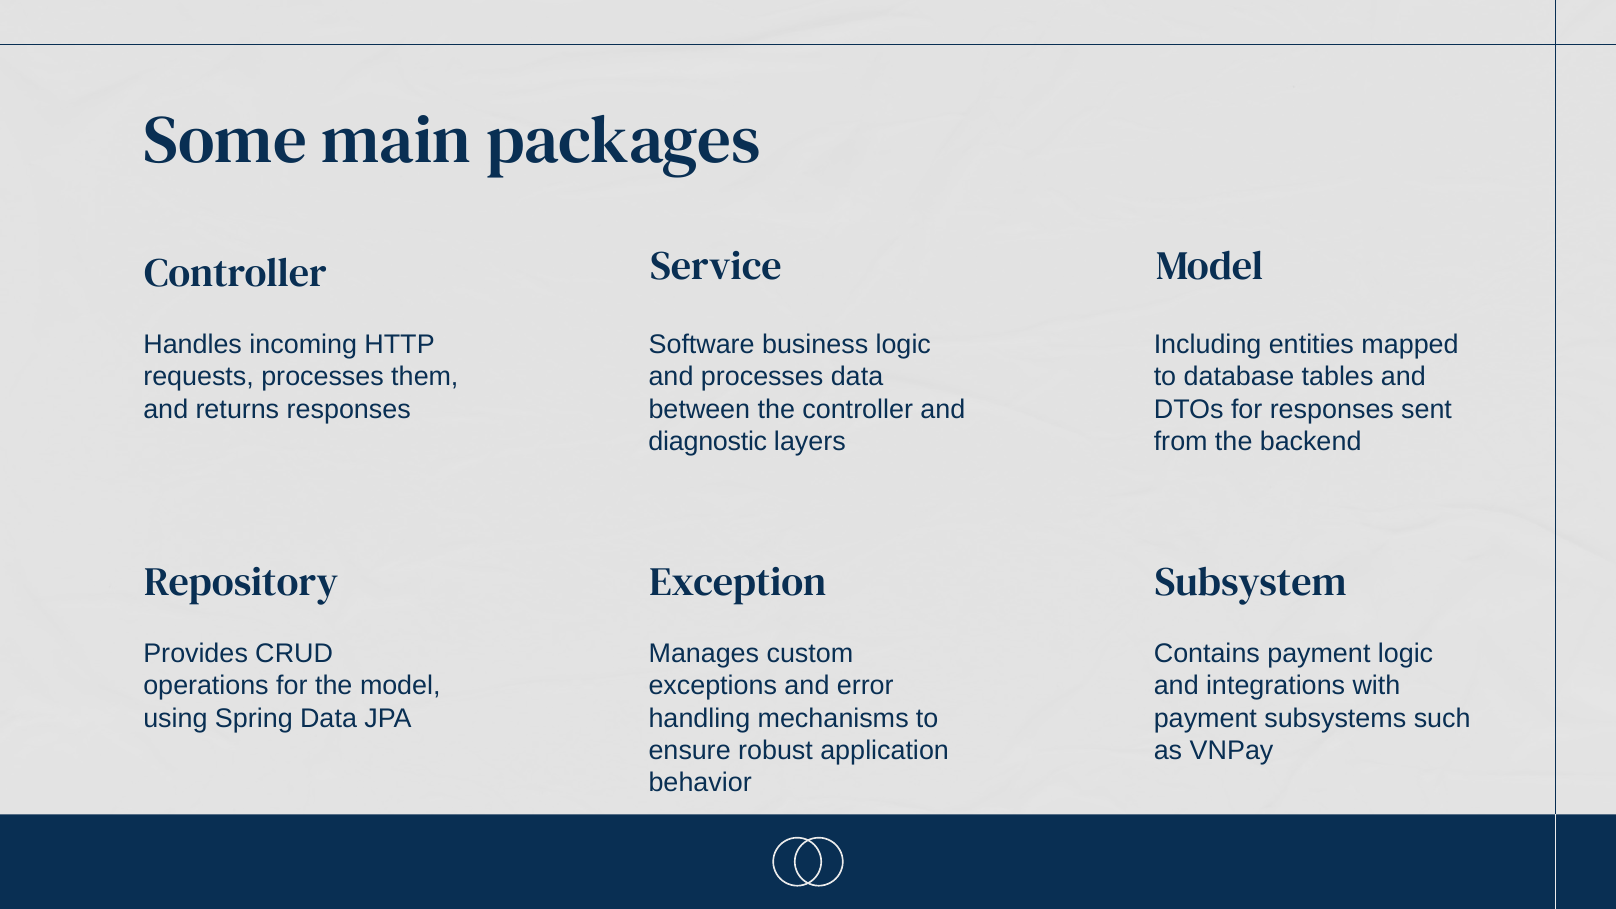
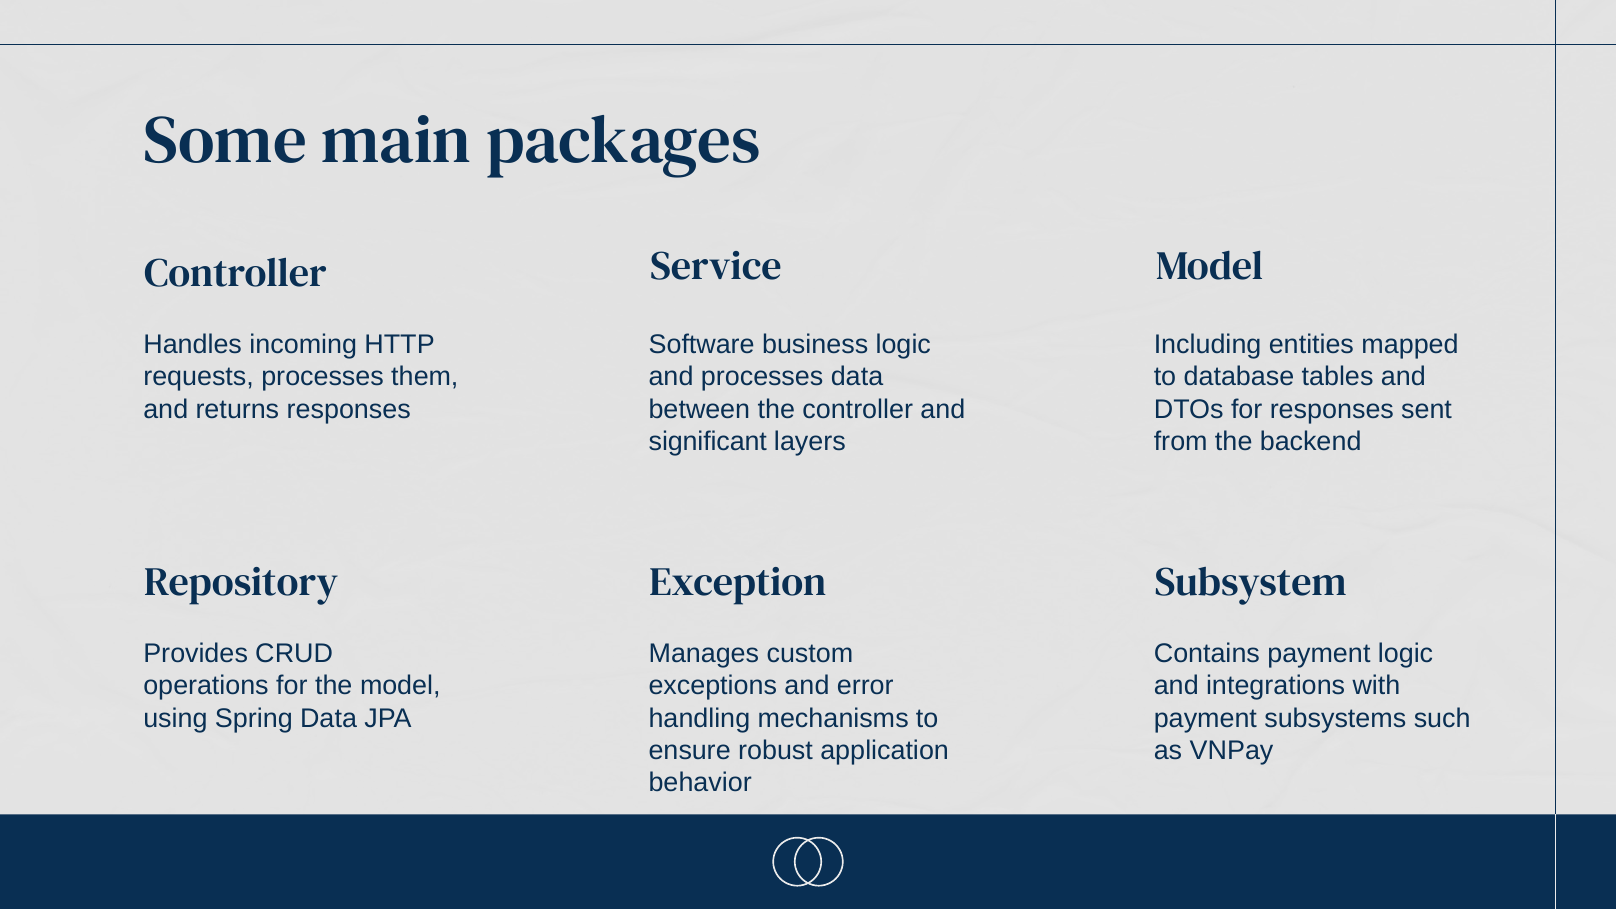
diagnostic: diagnostic -> significant (708, 442)
